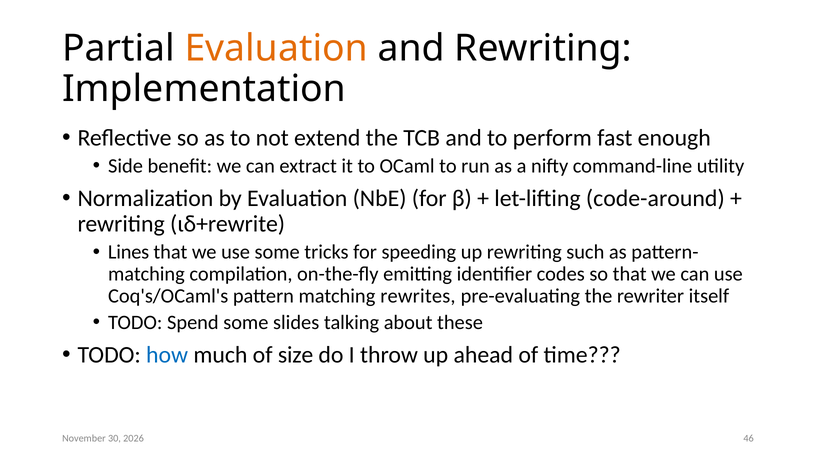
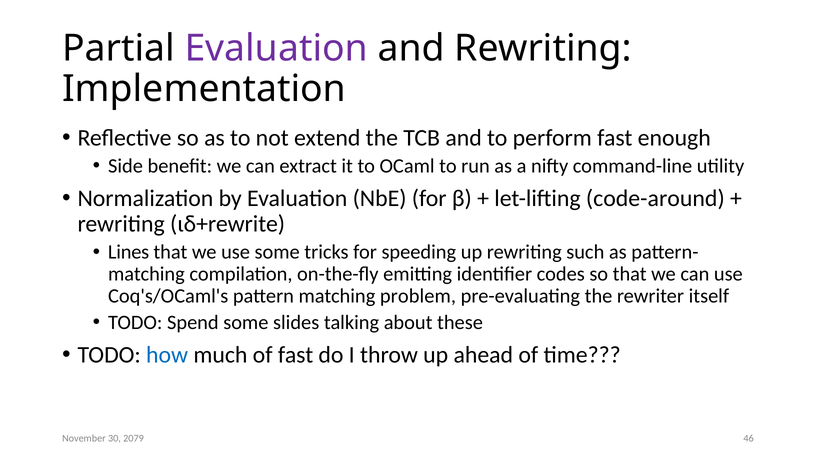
Evaluation colour: orange -> purple (276, 48)
rewrites: rewrites -> problem (418, 296)
of size: size -> fast (296, 355)
2026: 2026 -> 2079 (134, 438)
